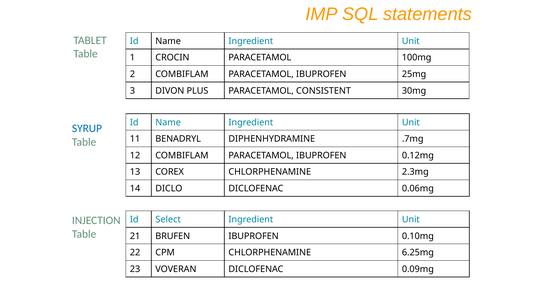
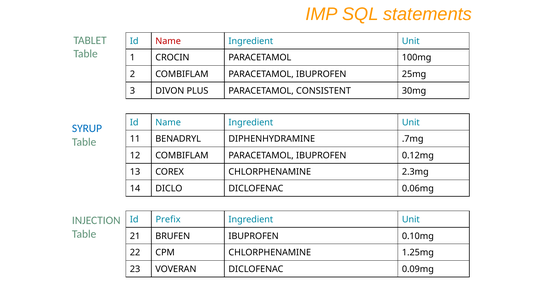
Name colour: black -> red (168, 41)
Select: Select -> Prefix (168, 219)
6.25mg: 6.25mg -> 1.25mg (418, 253)
